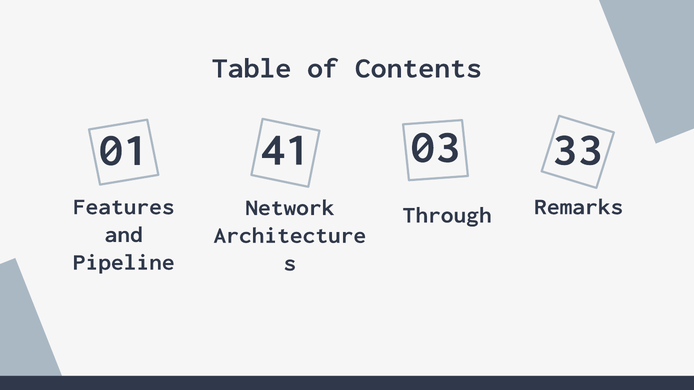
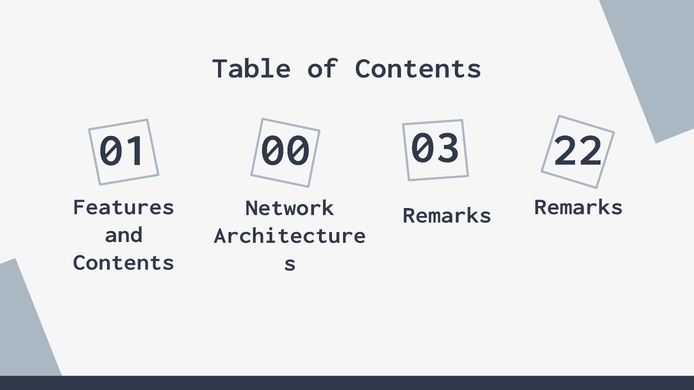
41: 41 -> 00 (285, 150)
33: 33 -> 22 (578, 150)
Through: Through -> Remarks (447, 215)
Pipeline: Pipeline -> Contents (124, 262)
